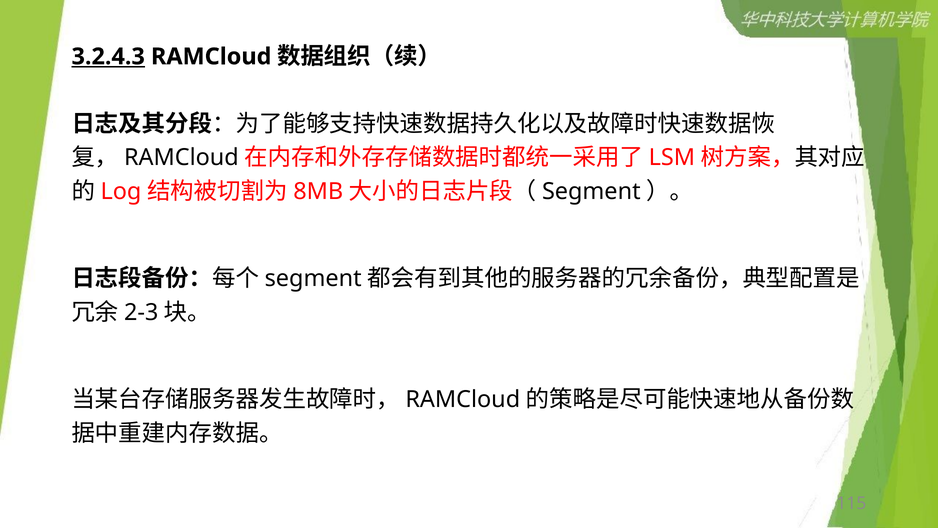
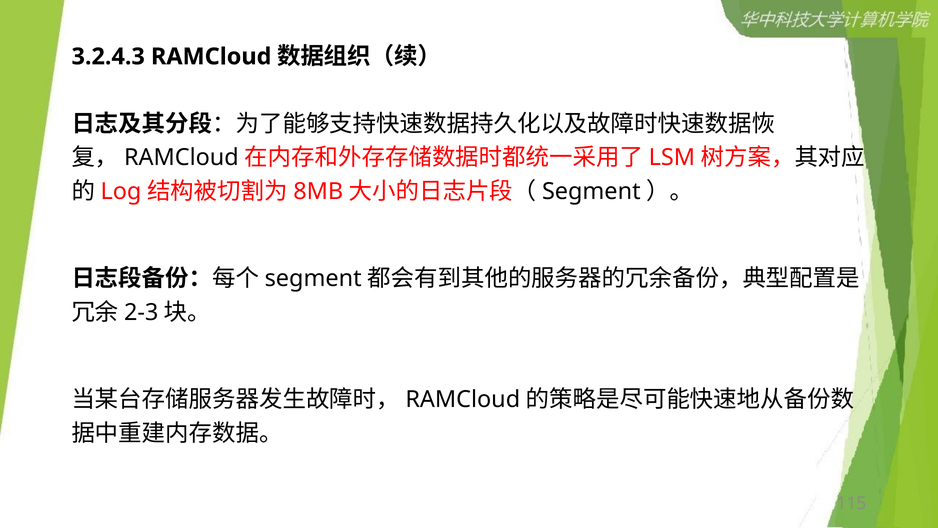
3.2.4.3 underline: present -> none (108, 57)
